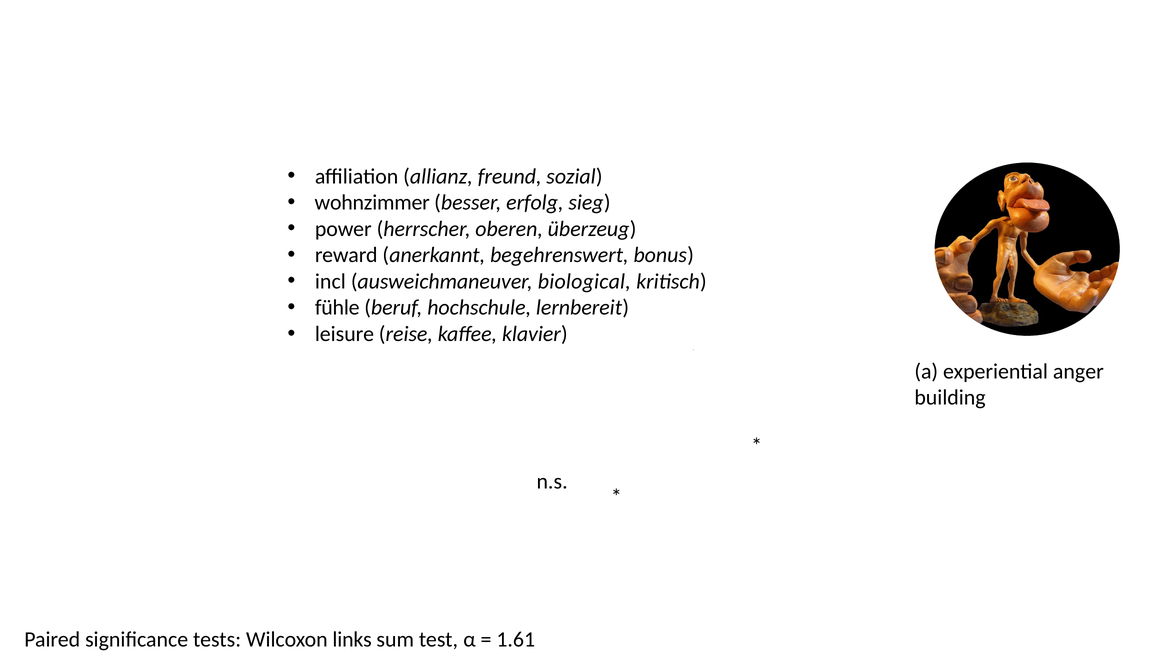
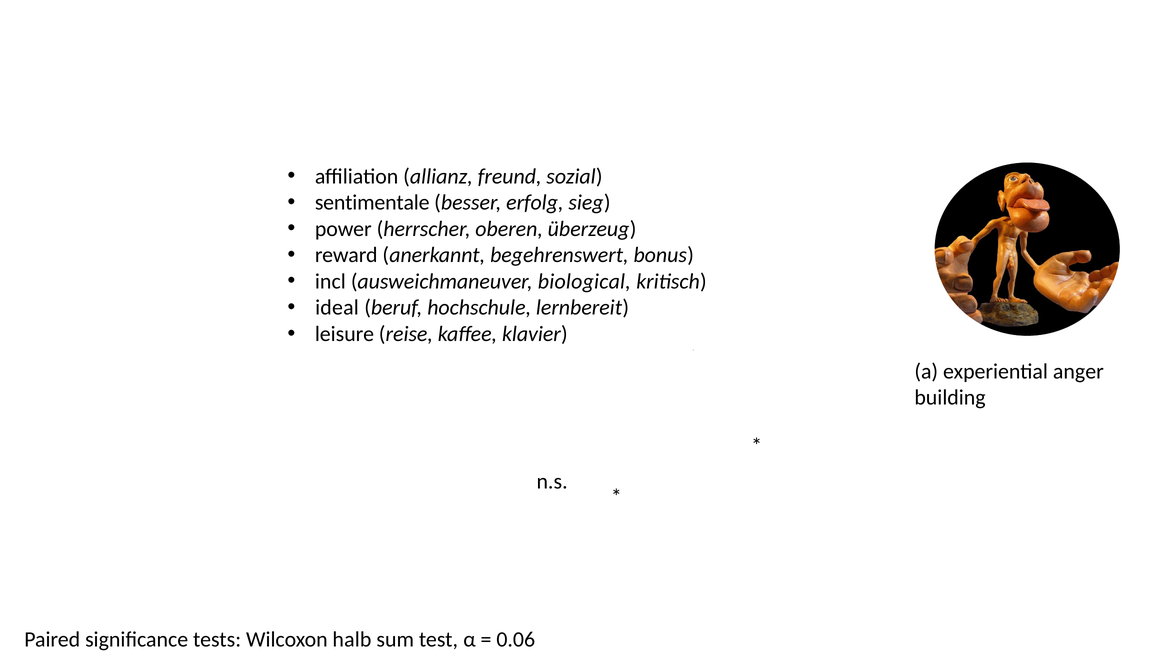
wohnzimmer: wohnzimmer -> sentimentale (372, 202)
fühle: fühle -> ideal (337, 307)
links: links -> halb (352, 639)
1.61: 1.61 -> 0.06 (516, 639)
